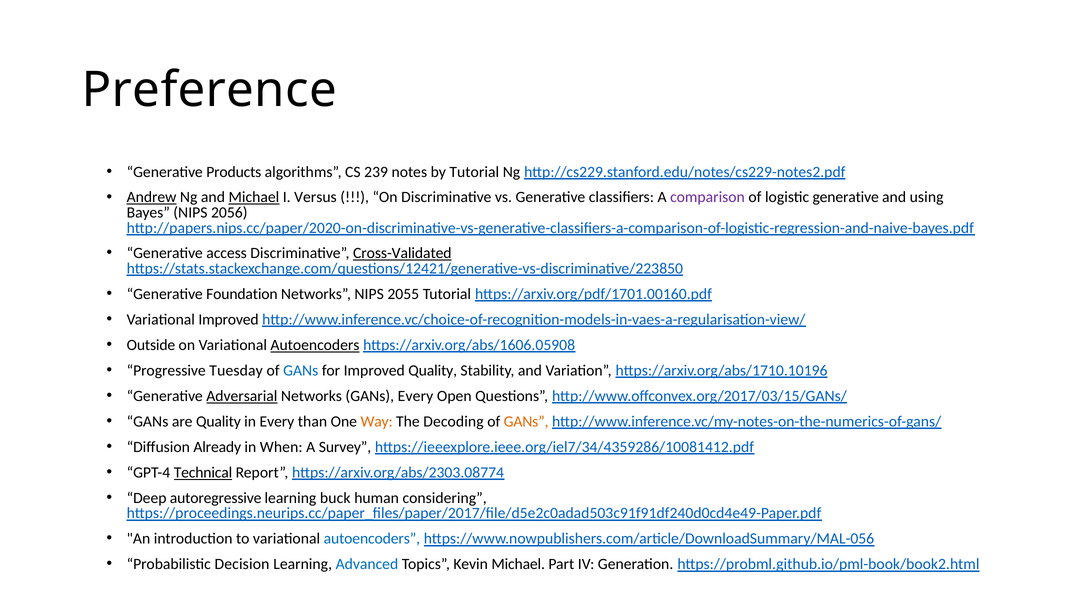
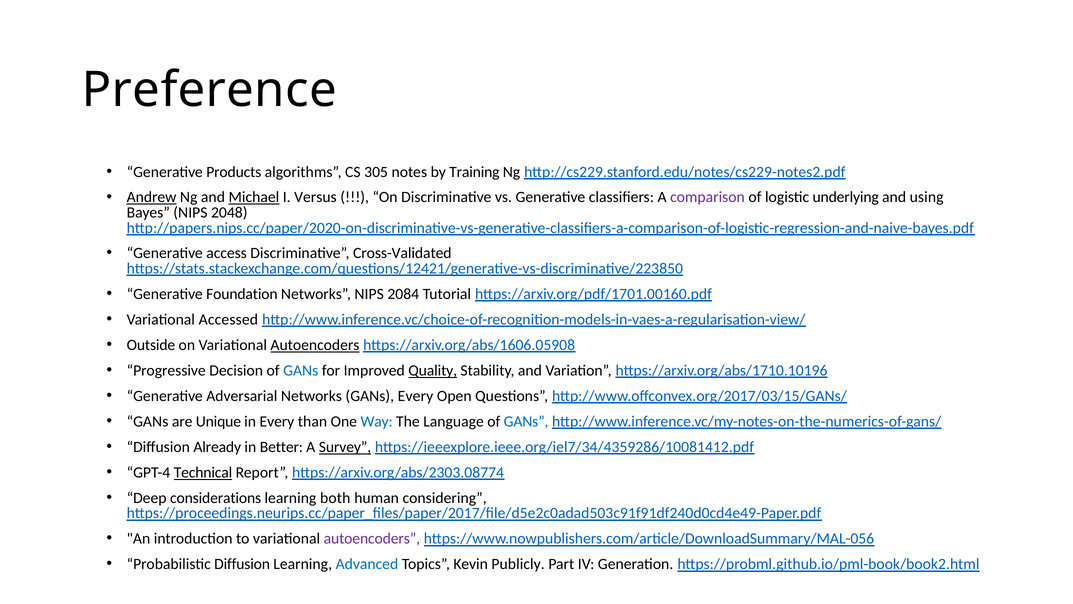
239: 239 -> 305 (376, 172)
by Tutorial: Tutorial -> Training (474, 172)
logistic generative: generative -> underlying (846, 197)
2056: 2056 -> 2048 (229, 212)
Cross-Validated underline: present -> none (402, 253)
2055: 2055 -> 2084 (403, 294)
Variational Improved: Improved -> Accessed (228, 319)
Tuesday: Tuesday -> Decision (236, 370)
Quality underline: none -> present (433, 370)
Adversarial underline: present -> none (242, 396)
are Quality: Quality -> Unique (218, 421)
Way colour: orange -> blue (377, 421)
Decoding: Decoding -> Language (454, 421)
GANs colour: orange -> blue (526, 421)
When: When -> Better (281, 447)
Survey underline: none -> present (345, 447)
autoregressive: autoregressive -> considerations (216, 498)
buck: buck -> both (335, 498)
autoencoders colour: blue -> purple (372, 538)
Probabilistic Decision: Decision -> Diffusion (242, 564)
Kevin Michael: Michael -> Publicly (518, 564)
